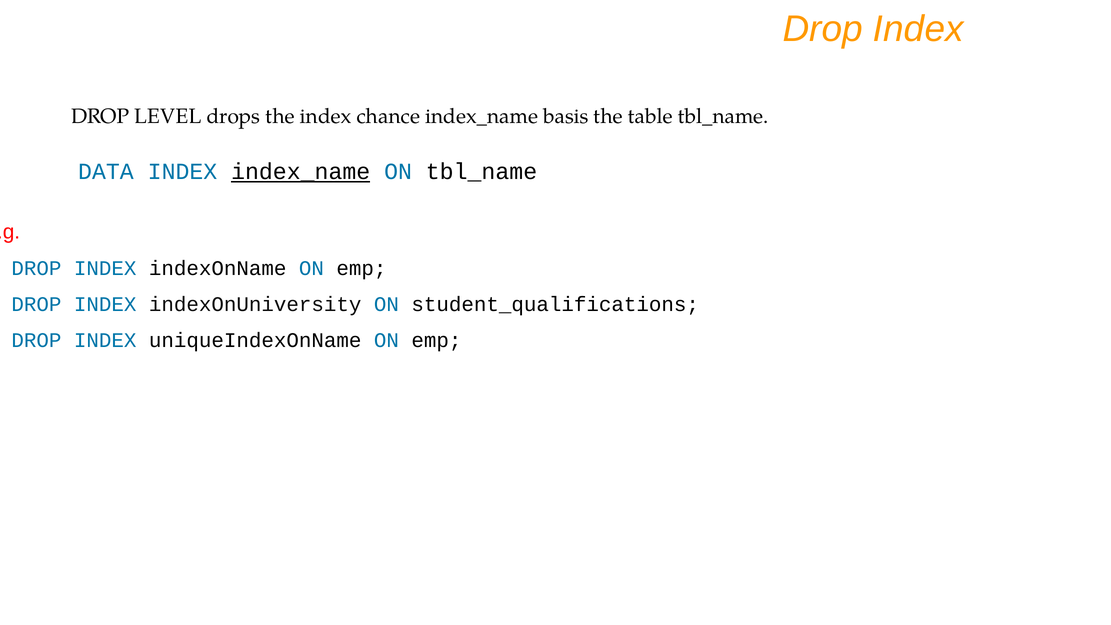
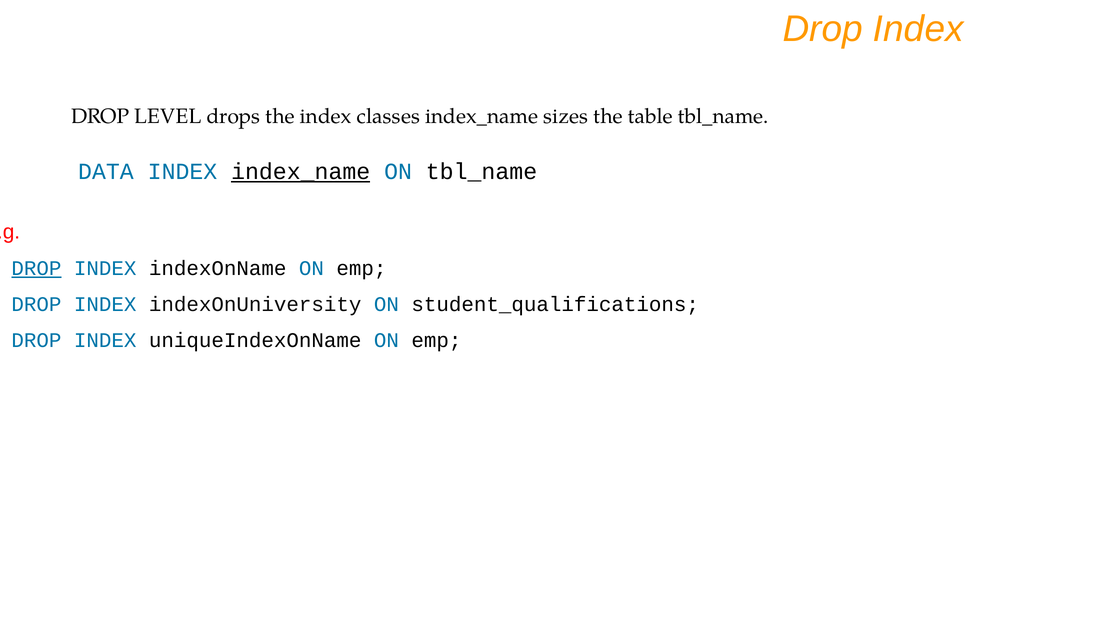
chance: chance -> classes (388, 117)
basis: basis -> sizes (566, 117)
DROP underline: none -> present (36, 268)
